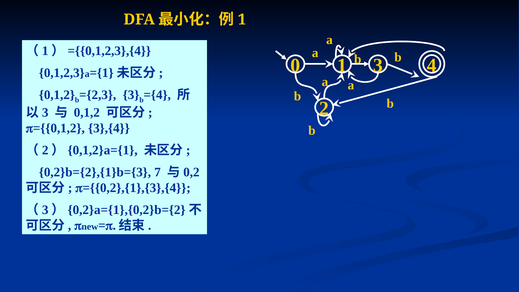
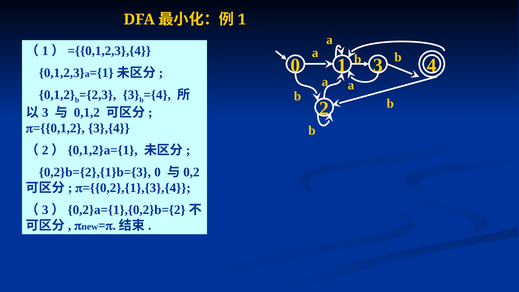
0,2}b={2},{1}b={3 7: 7 -> 0 (158, 172)
